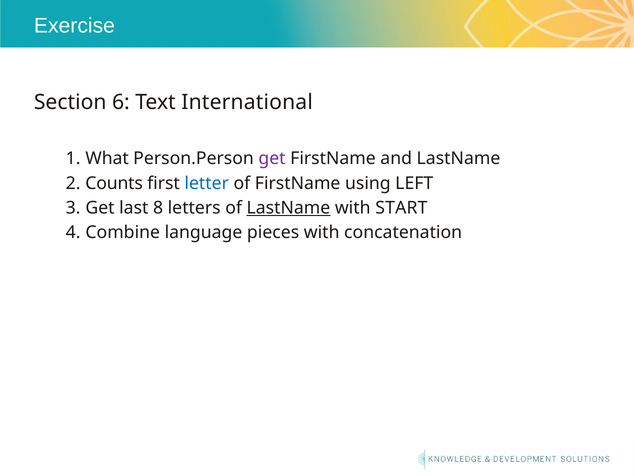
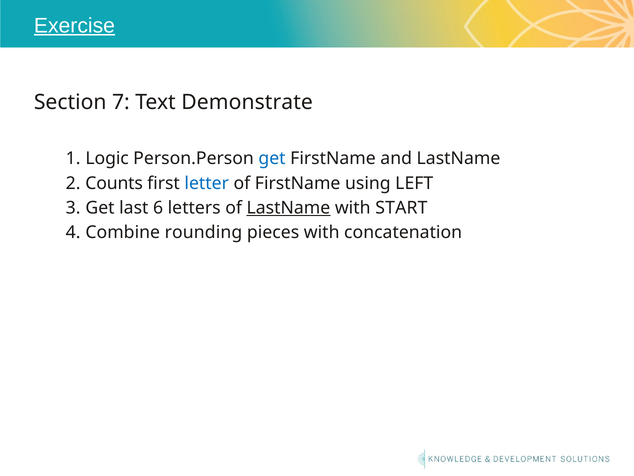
Exercise underline: none -> present (74, 26)
6: 6 -> 7 (121, 102)
International: International -> Demonstrate (247, 102)
What: What -> Logic (107, 158)
get colour: purple -> blue (272, 158)
8: 8 -> 6 (158, 208)
language: language -> rounding (203, 232)
